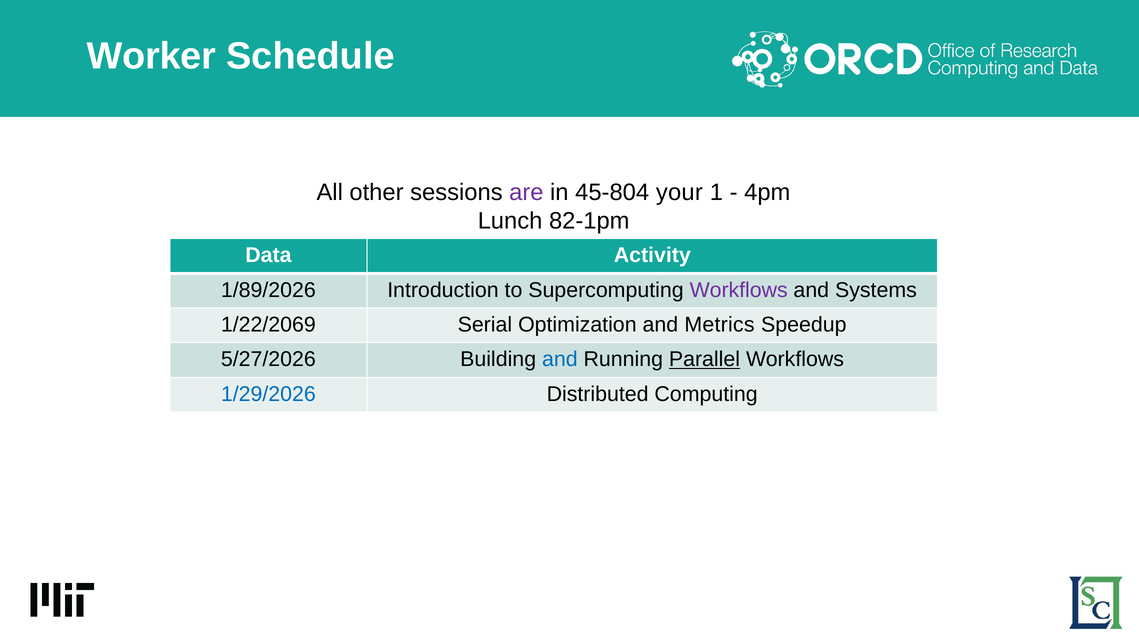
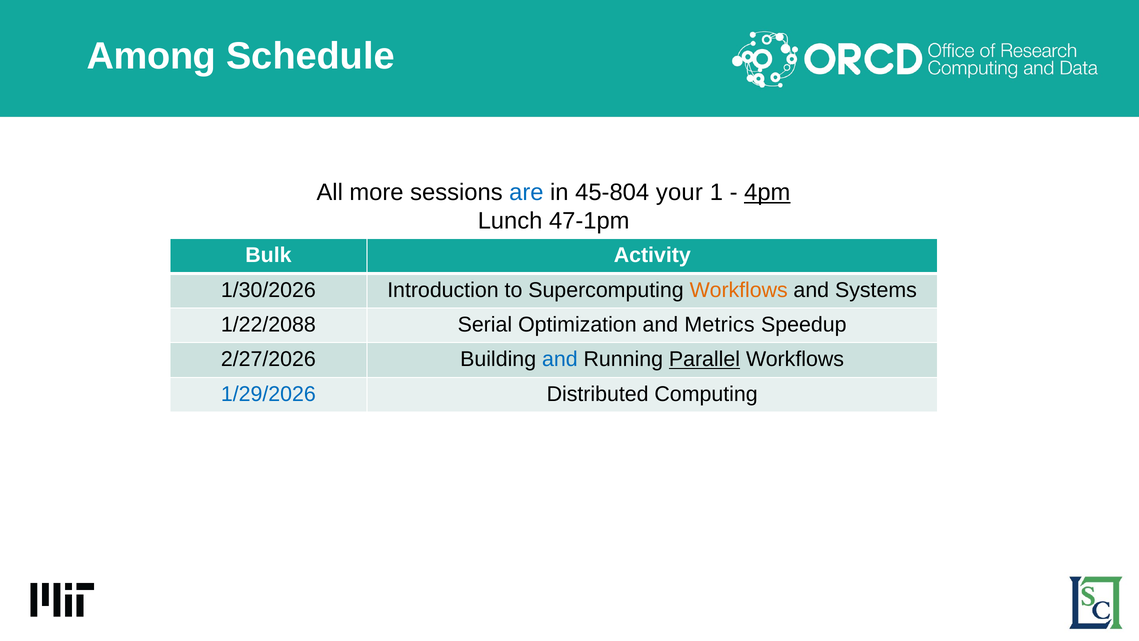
Worker: Worker -> Among (151, 56)
other: other -> more (376, 193)
are colour: purple -> blue (526, 193)
4pm underline: none -> present (767, 193)
82-1pm: 82-1pm -> 47-1pm (589, 221)
Data: Data -> Bulk (268, 255)
1/89/2026: 1/89/2026 -> 1/30/2026 (268, 290)
Workflows colour: purple -> orange (739, 290)
1/22/2069: 1/22/2069 -> 1/22/2088 (268, 324)
5/27/2026: 5/27/2026 -> 2/27/2026 (268, 359)
